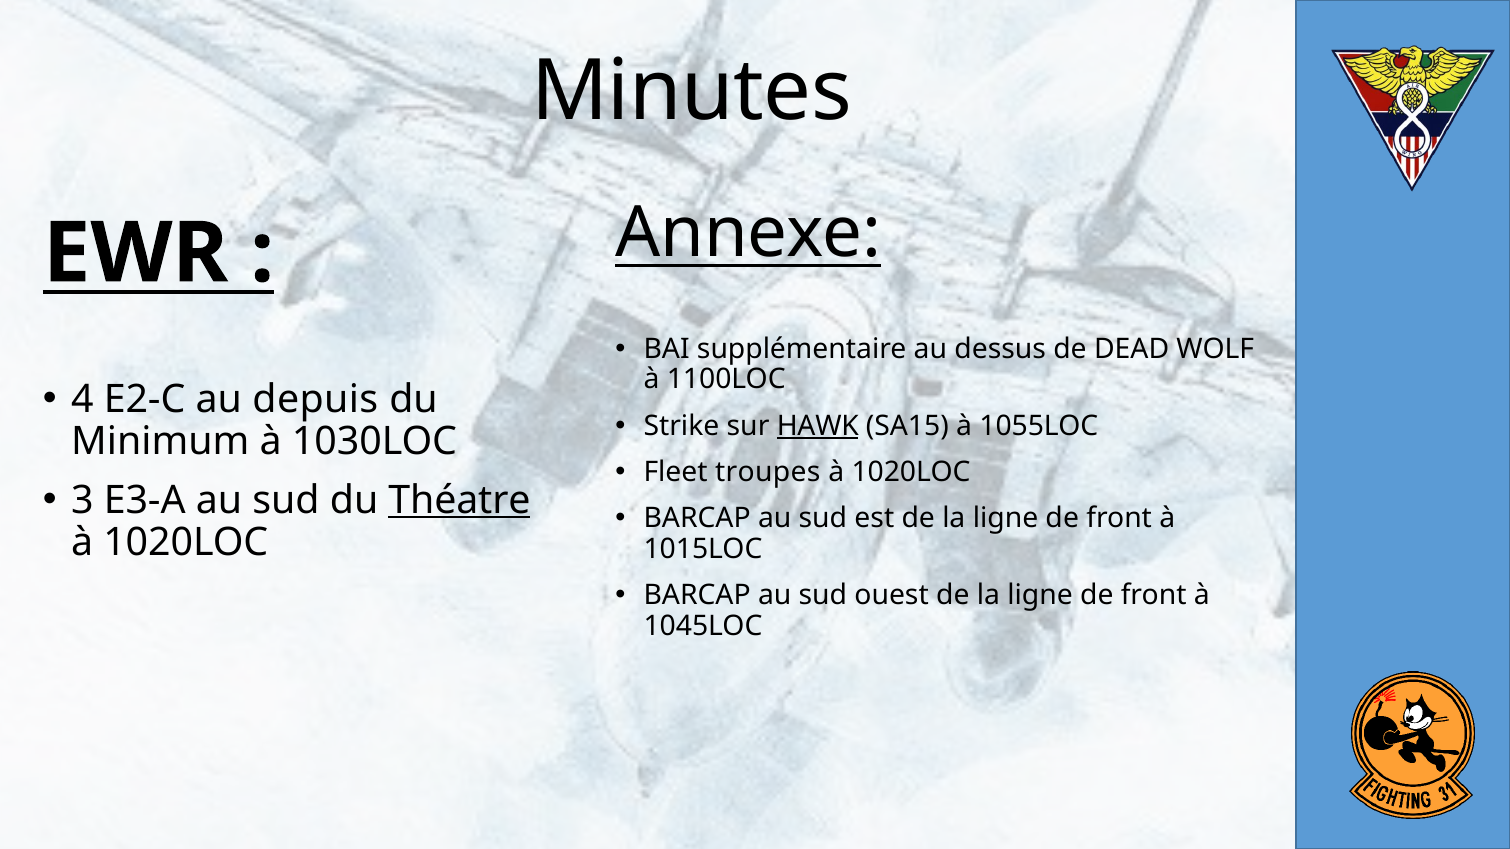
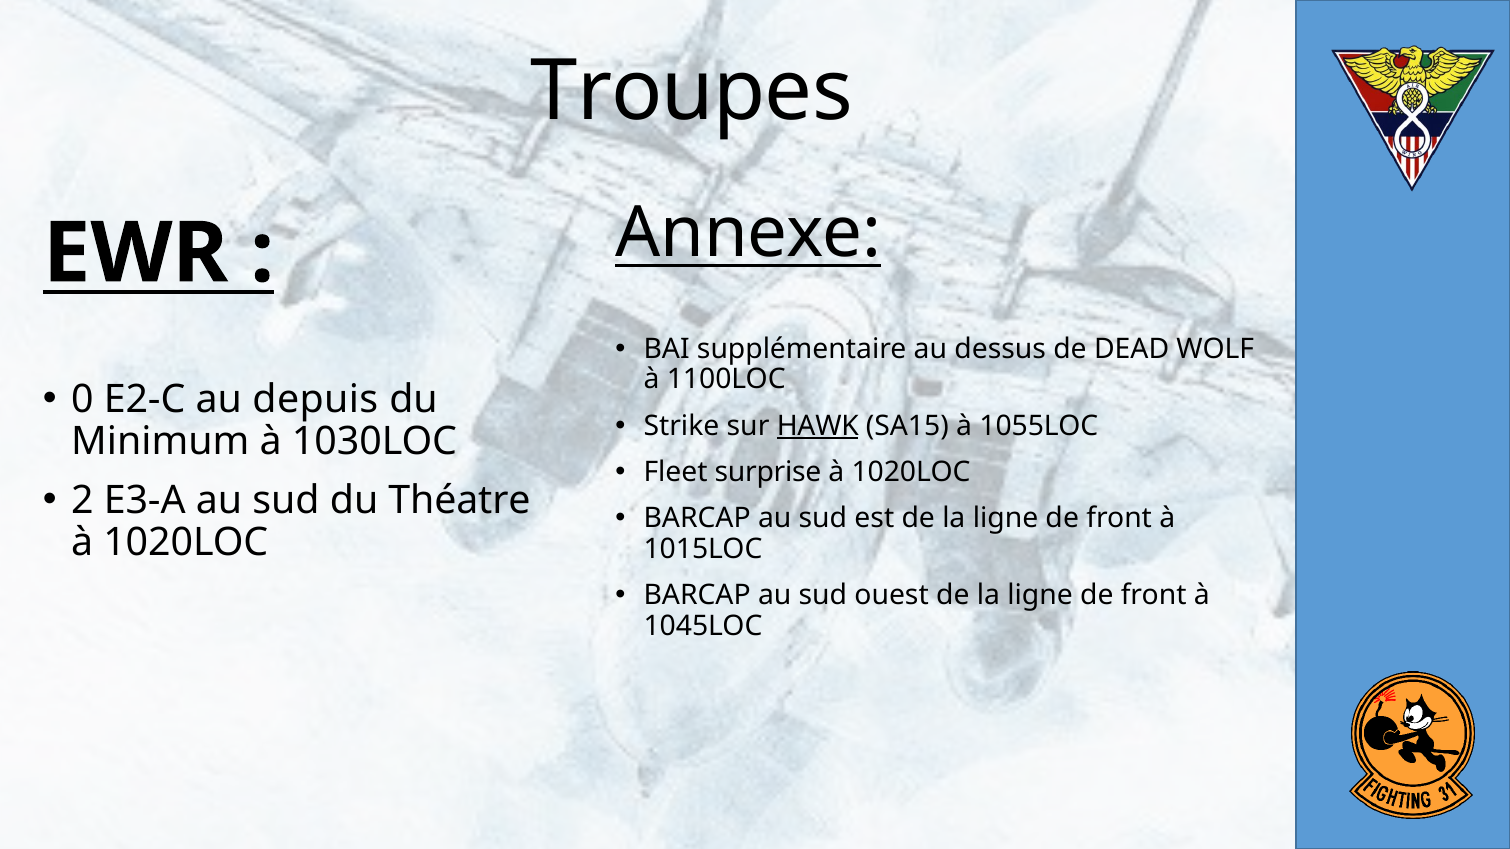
Minutes: Minutes -> Troupes (692, 91)
4: 4 -> 0 (82, 400)
troupes: troupes -> surprise (768, 472)
3: 3 -> 2 (82, 500)
Théatre underline: present -> none (459, 500)
